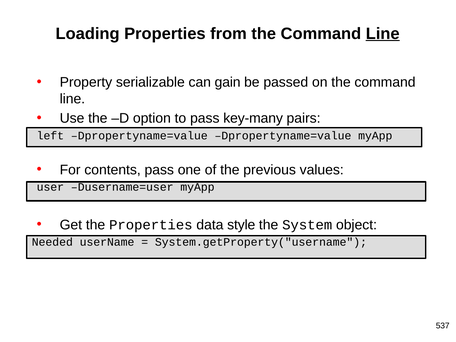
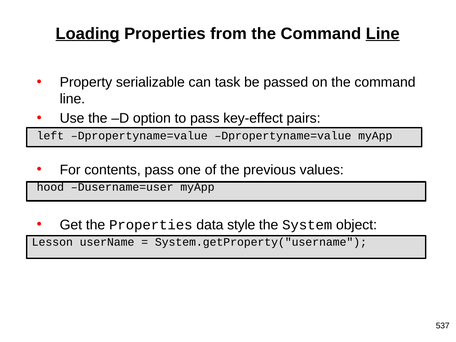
Loading underline: none -> present (88, 34)
gain: gain -> task (228, 82)
key-many: key-many -> key-effect (253, 118)
user: user -> hood (50, 187)
Needed: Needed -> Lesson (52, 242)
